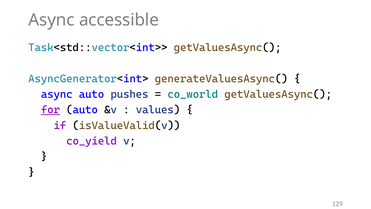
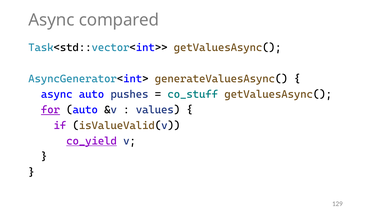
accessible: accessible -> compared (119, 20)
co_world: co_world -> co_stuff (193, 94)
co_yield underline: none -> present (92, 141)
